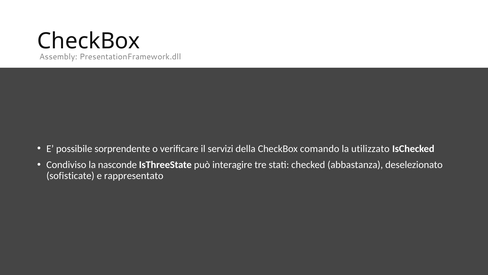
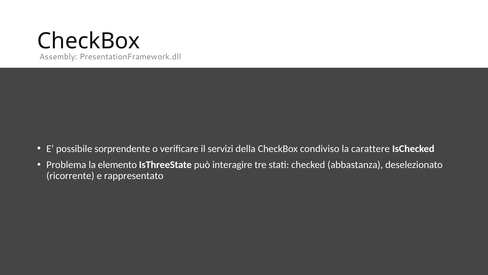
comando: comando -> condiviso (320, 148)
utilizzato: utilizzato -> carattere (370, 148)
Condiviso: Condiviso -> Problema (66, 165)
nasconde: nasconde -> elemento (117, 165)
sofisticate: sofisticate -> ricorrente (70, 176)
